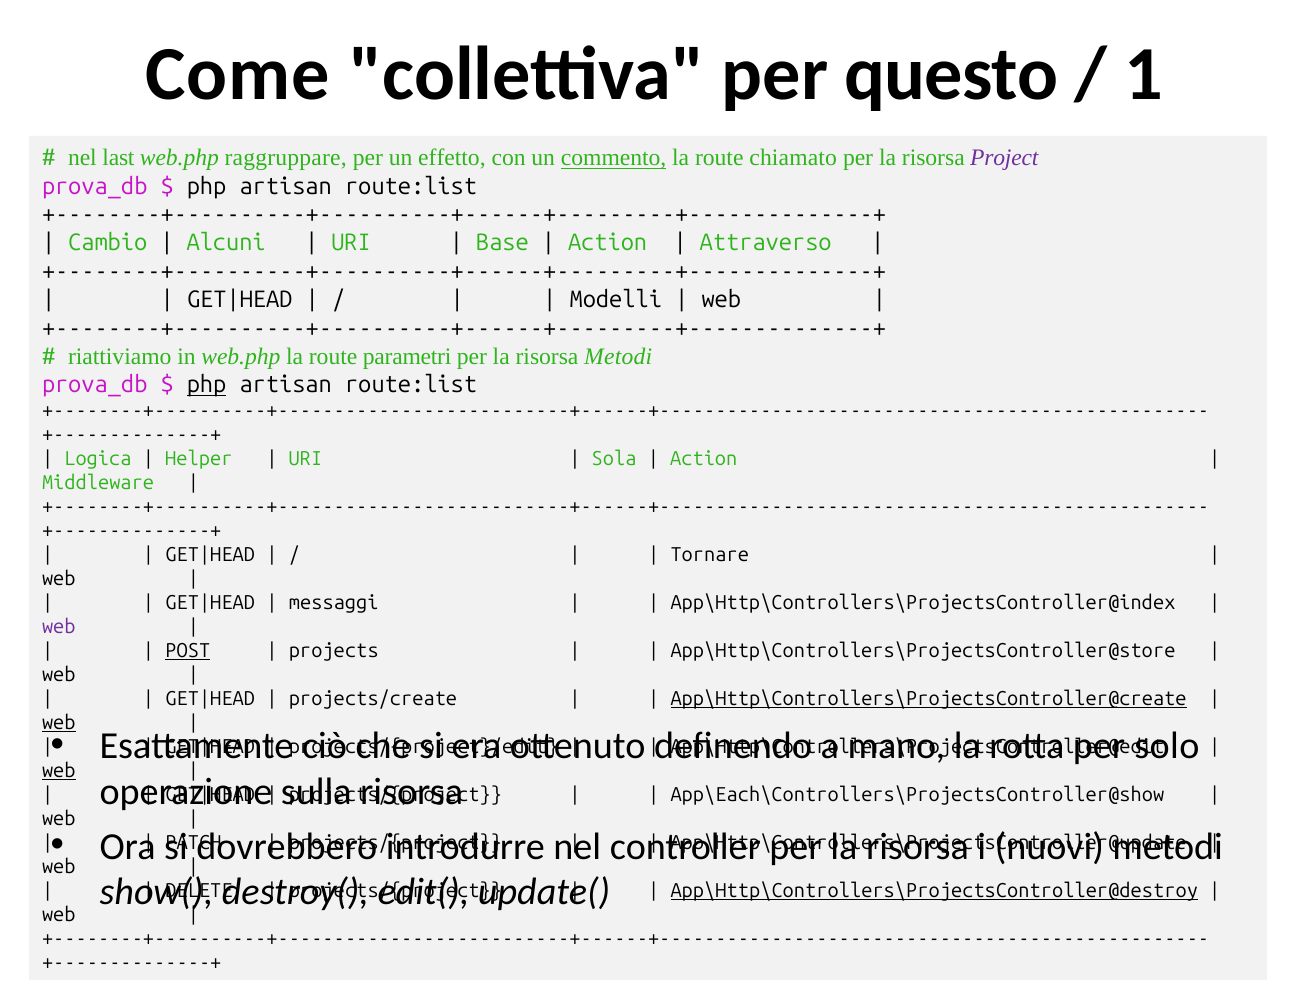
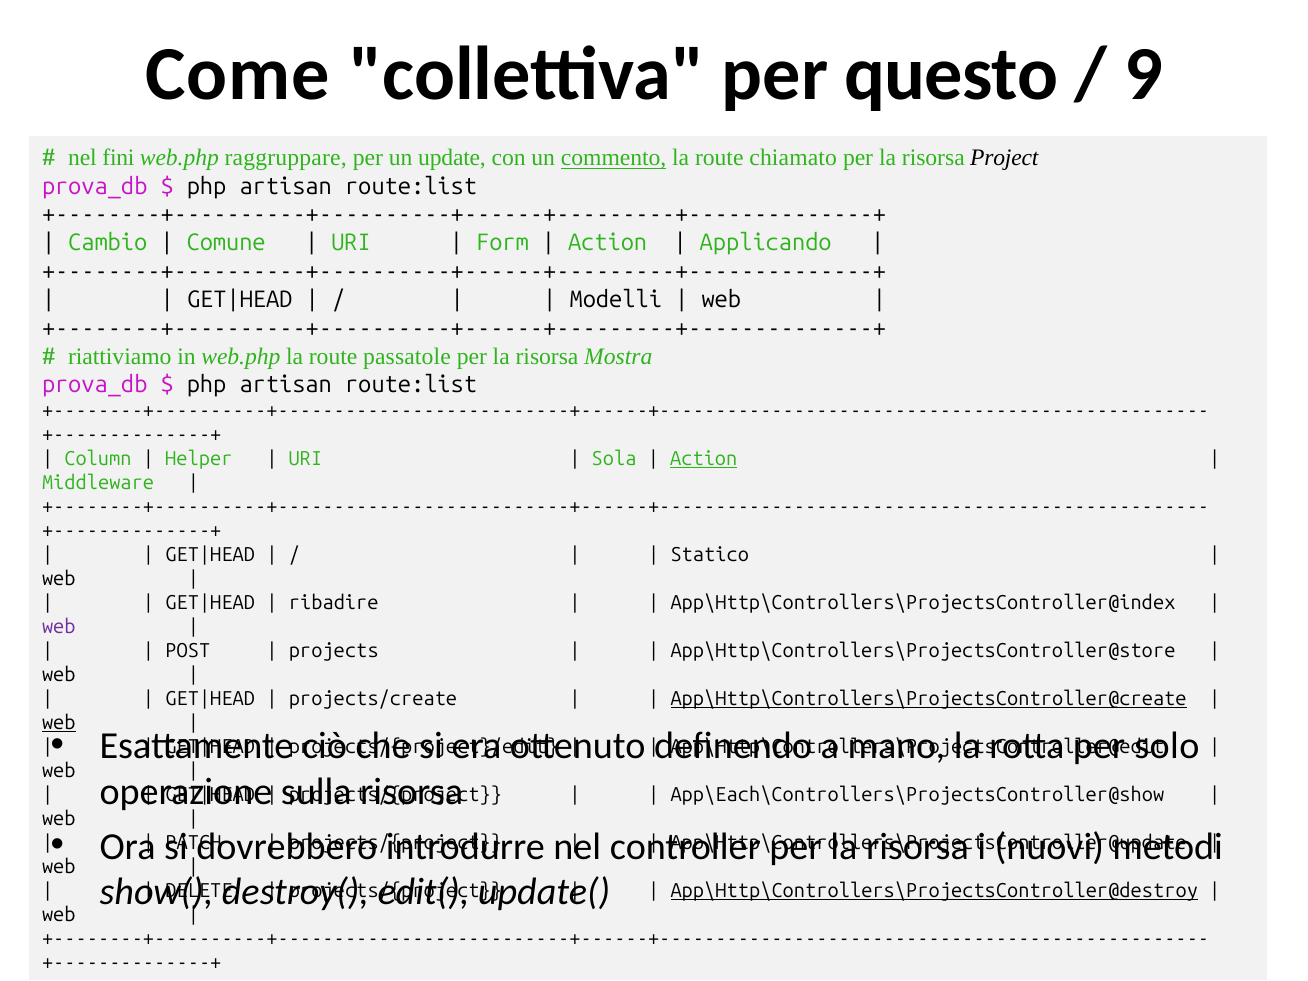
1: 1 -> 9 (1143, 74)
last: last -> fini (118, 158)
effetto: effetto -> update (452, 158)
Project colour: purple -> black (1004, 158)
Alcuni: Alcuni -> Comune (226, 243)
Base: Base -> Form (502, 243)
Attraverso: Attraverso -> Applicando (766, 243)
parametri: parametri -> passatole (407, 357)
risorsa Metodi: Metodi -> Mostra (618, 357)
php underline: present -> none (207, 385)
Logica: Logica -> Column (98, 459)
Action underline: none -> present (704, 459)
Tornare: Tornare -> Statico (710, 555)
messaggi: messaggi -> ribadire (334, 603)
POST underline: present -> none (188, 651)
web underline: present -> none (59, 771)
